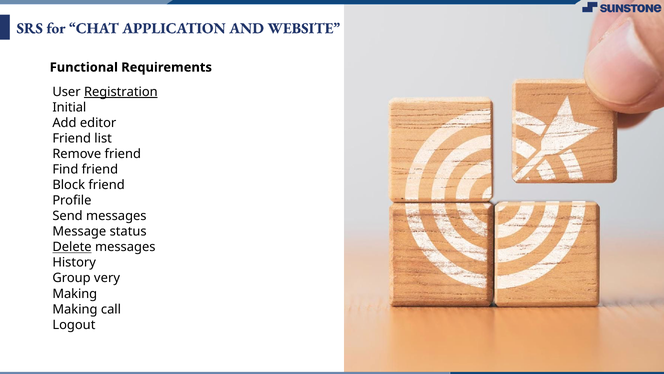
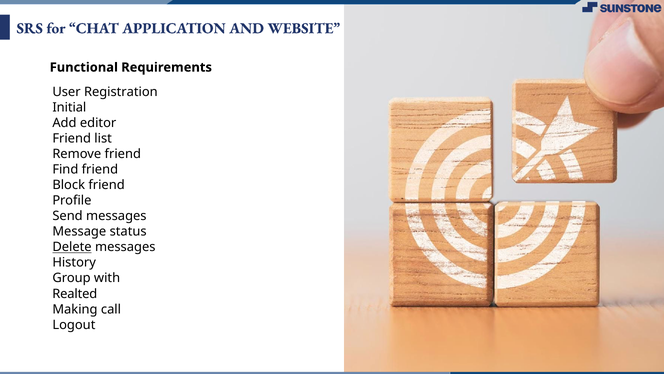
Registration underline: present -> none (121, 92)
very: very -> with (107, 278)
Making: Making -> Realted (75, 293)
